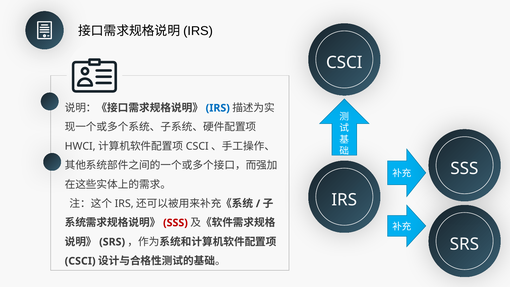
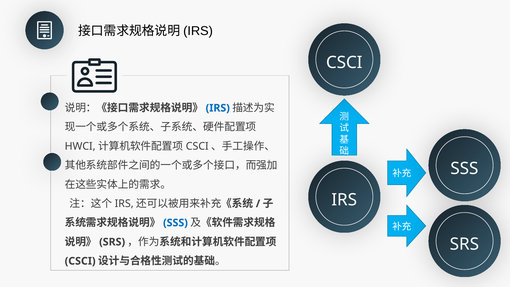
SSS colour: red -> blue (175, 223)
